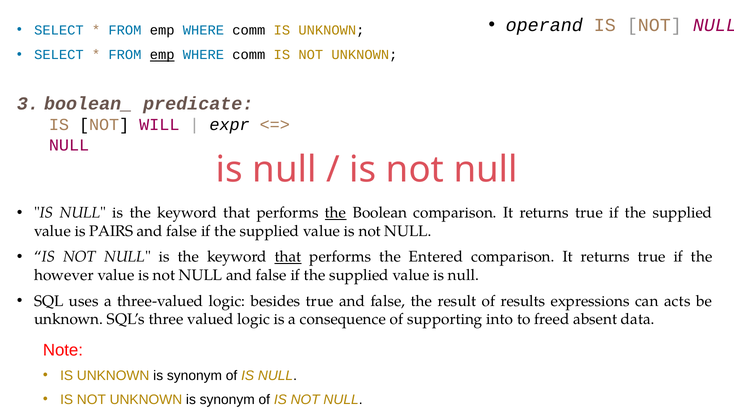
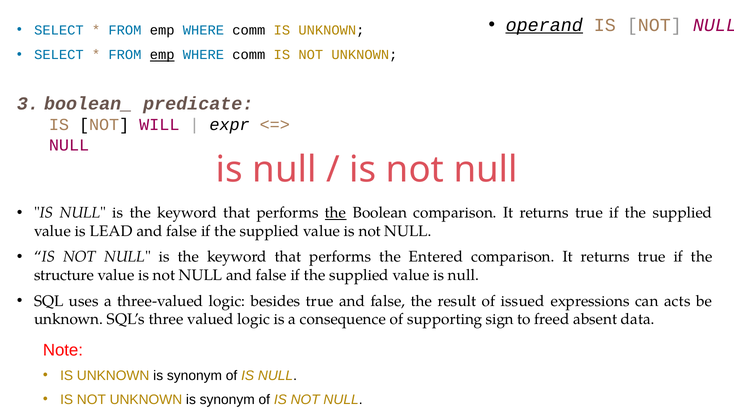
operand underline: none -> present (544, 25)
PAIRS: PAIRS -> LEAD (111, 231)
that underline: present -> none (288, 257)
however: however -> structure (64, 275)
results: results -> issued (523, 301)
into: into -> sign (500, 319)
